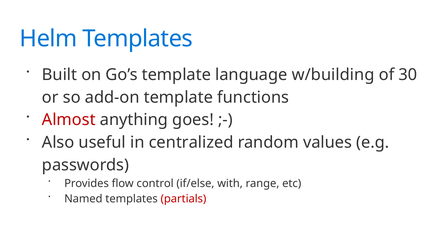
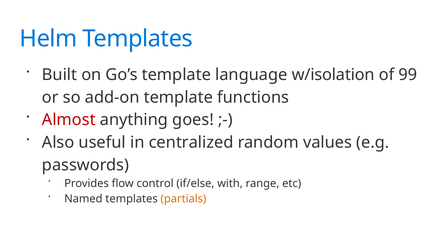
w/building: w/building -> w/isolation (333, 75)
30: 30 -> 99 (408, 75)
partials colour: red -> orange (183, 199)
